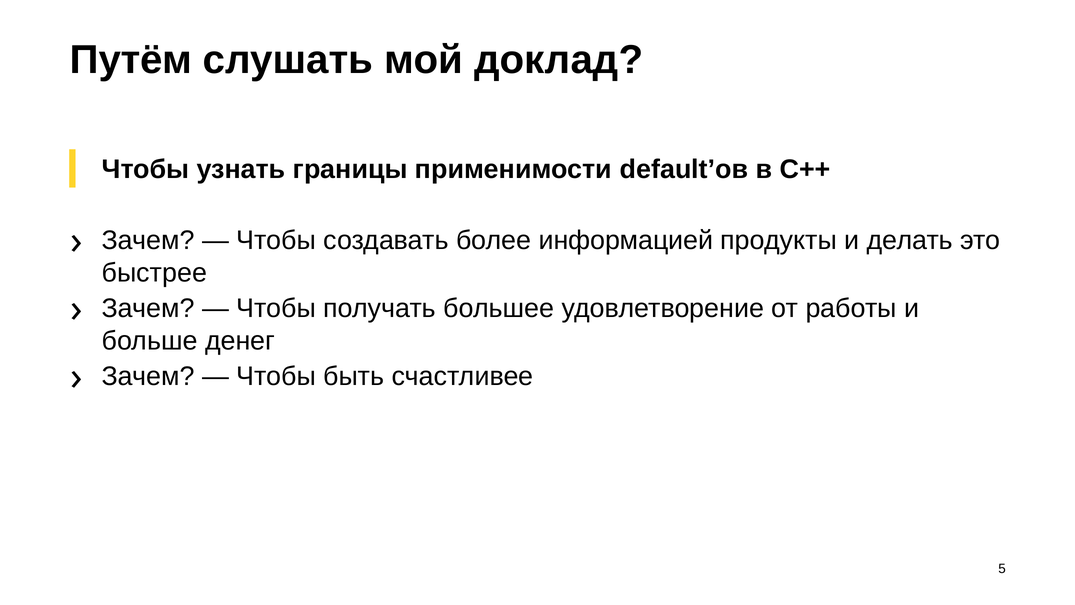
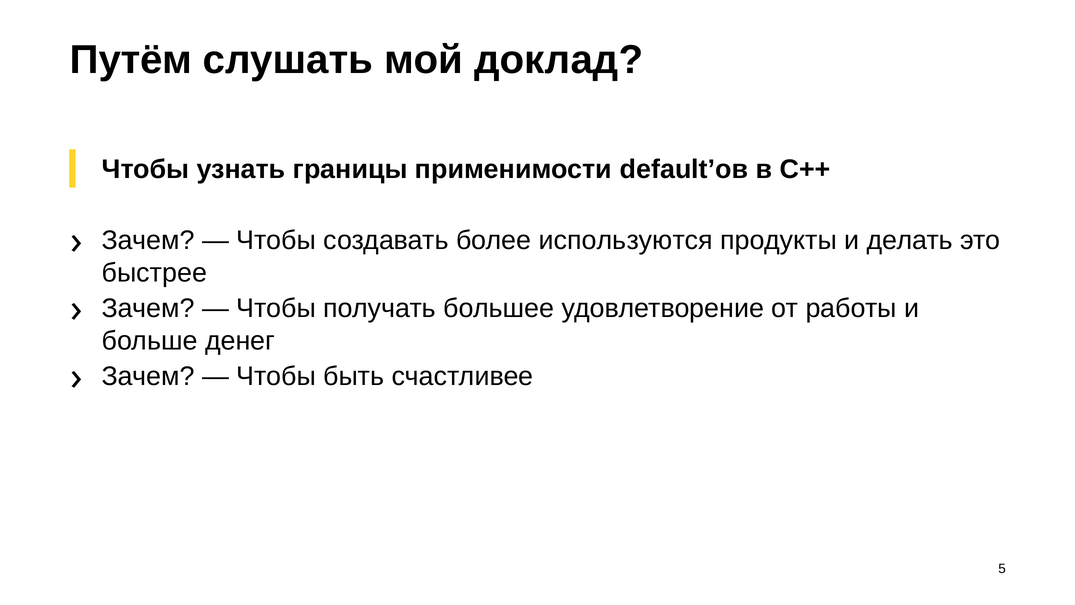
информацией: информацией -> используются (626, 240)
